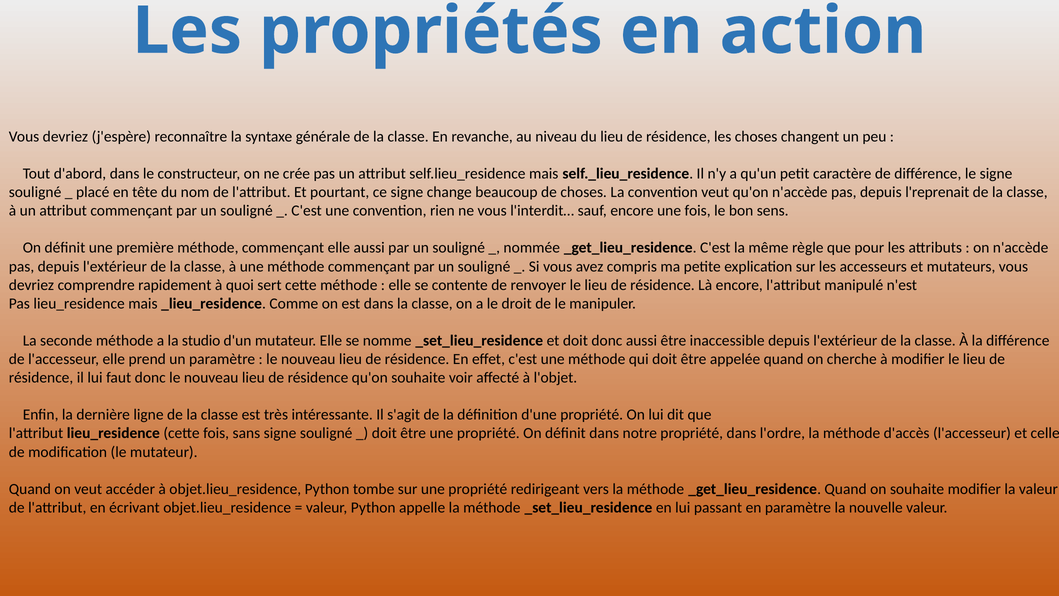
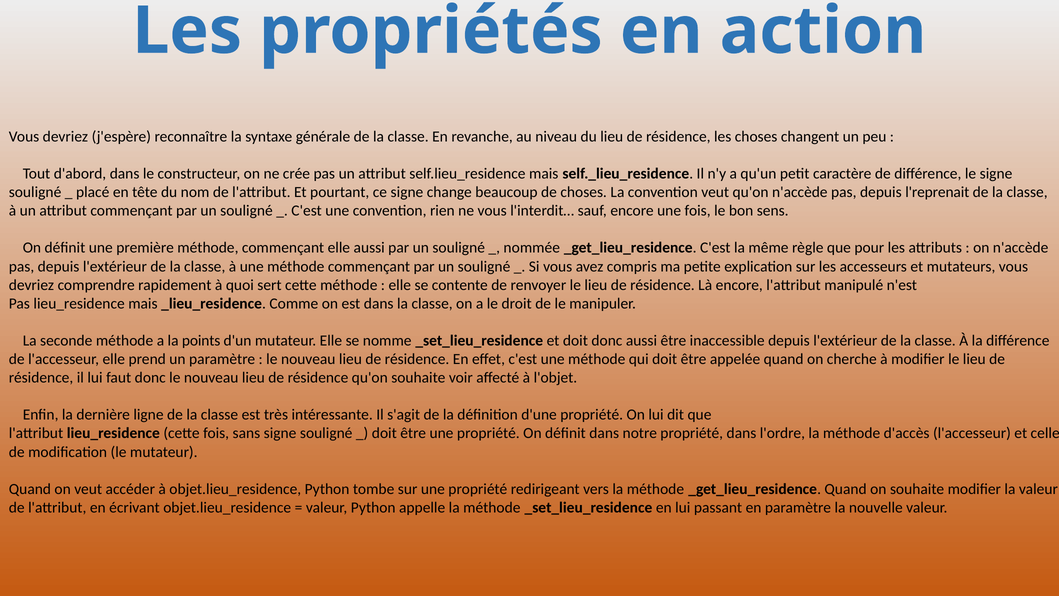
studio: studio -> points (201, 340)
